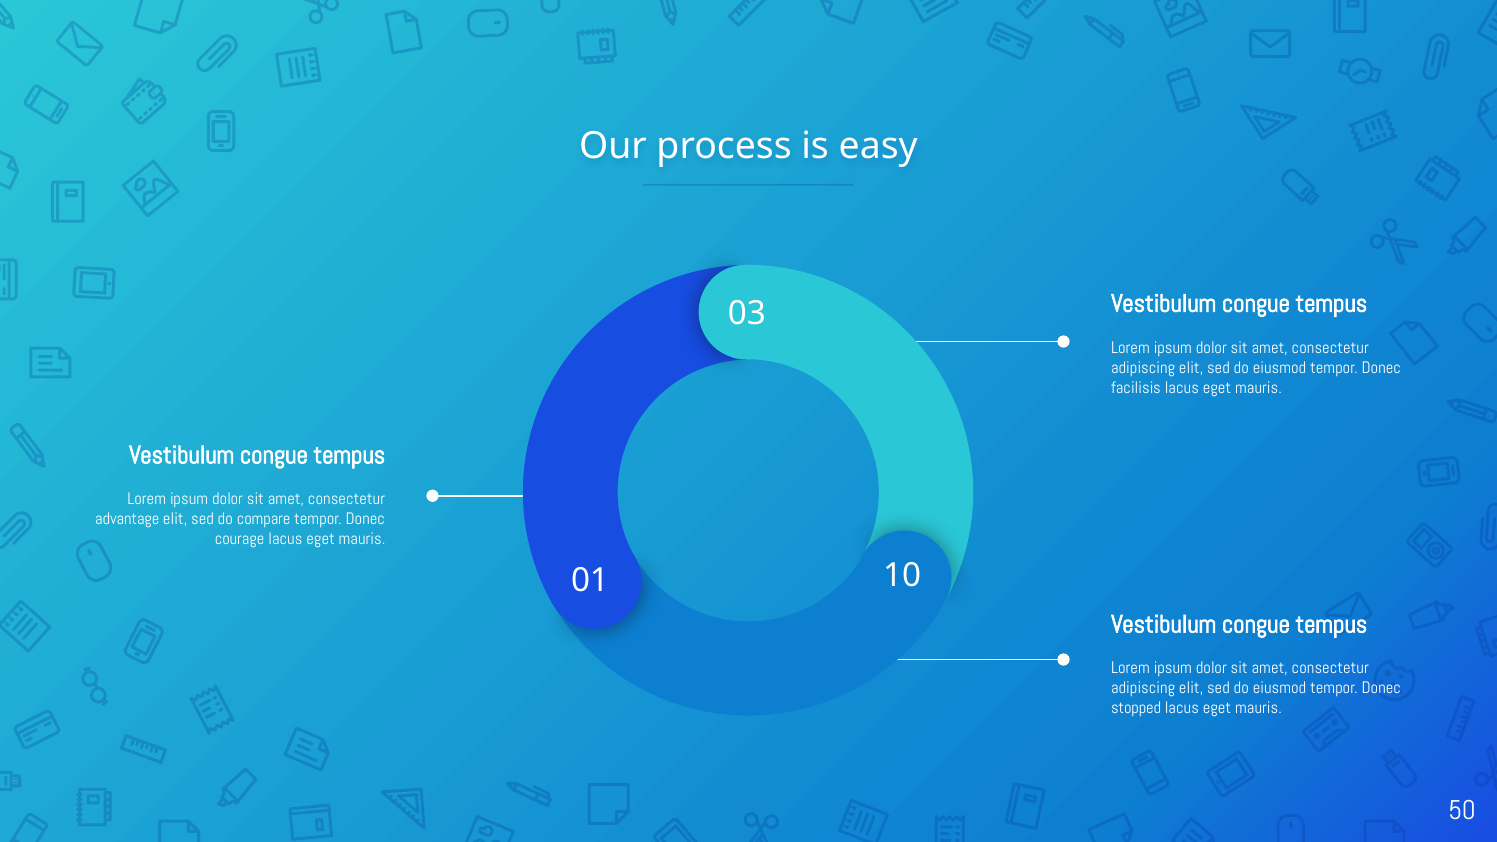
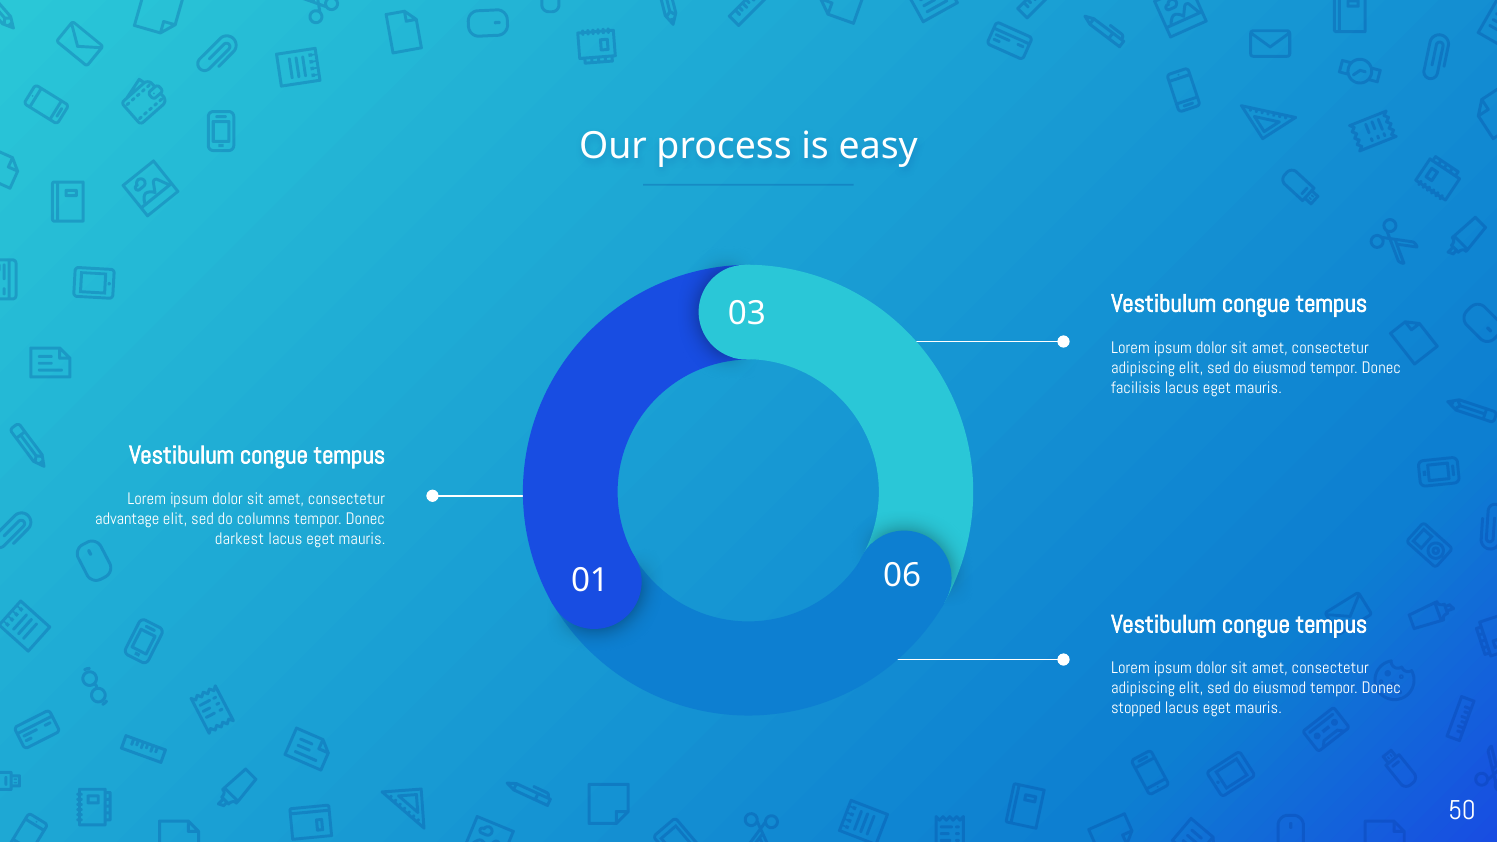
compare: compare -> columns (264, 519)
courage: courage -> darkest (240, 539)
10: 10 -> 06 (902, 576)
